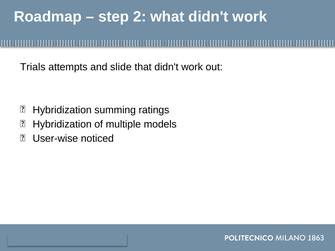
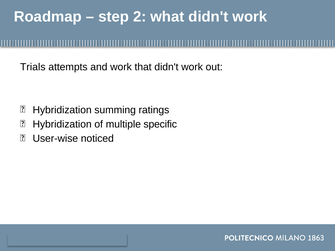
and slide: slide -> work (121, 67)
models: models -> specific (160, 124)
